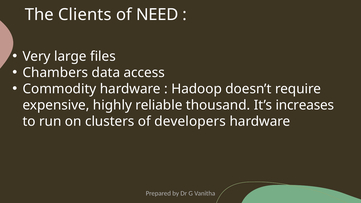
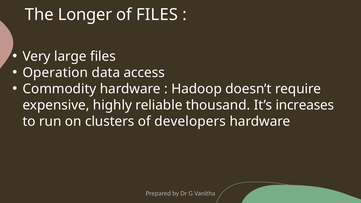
Clients: Clients -> Longer (85, 15)
of NEED: NEED -> FILES (157, 15)
Chambers: Chambers -> Operation (55, 73)
